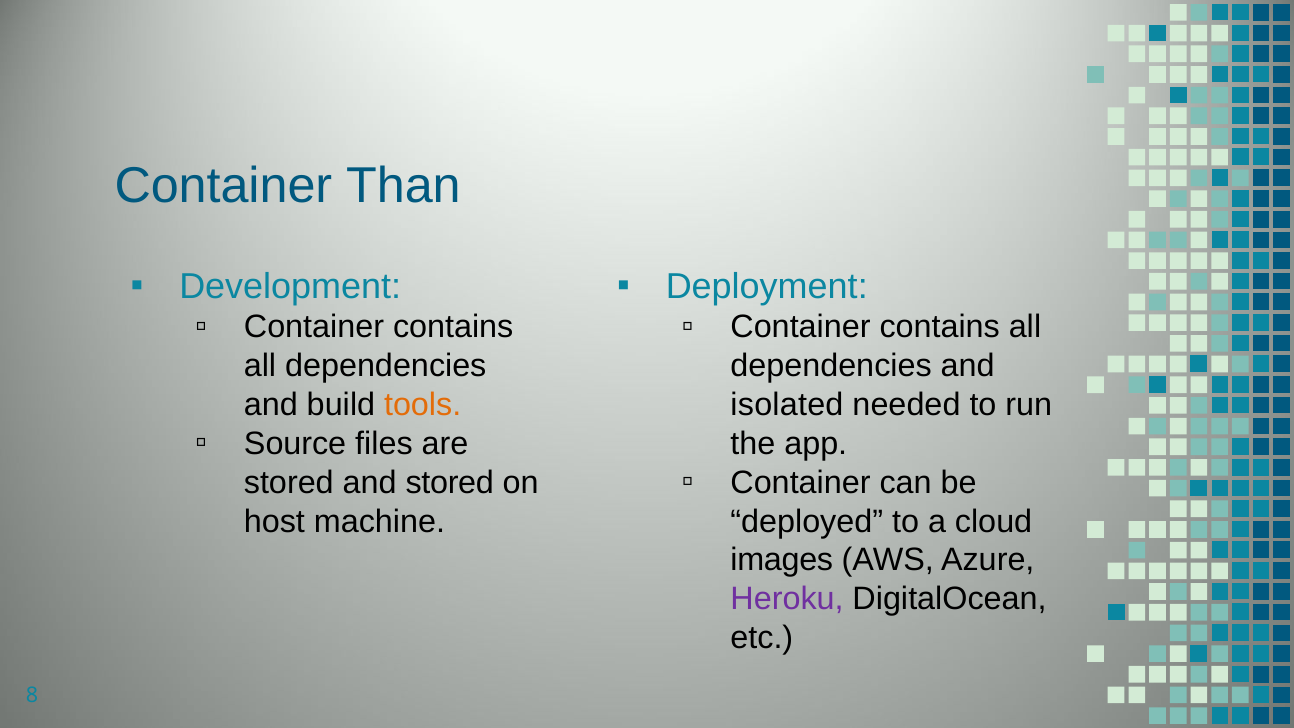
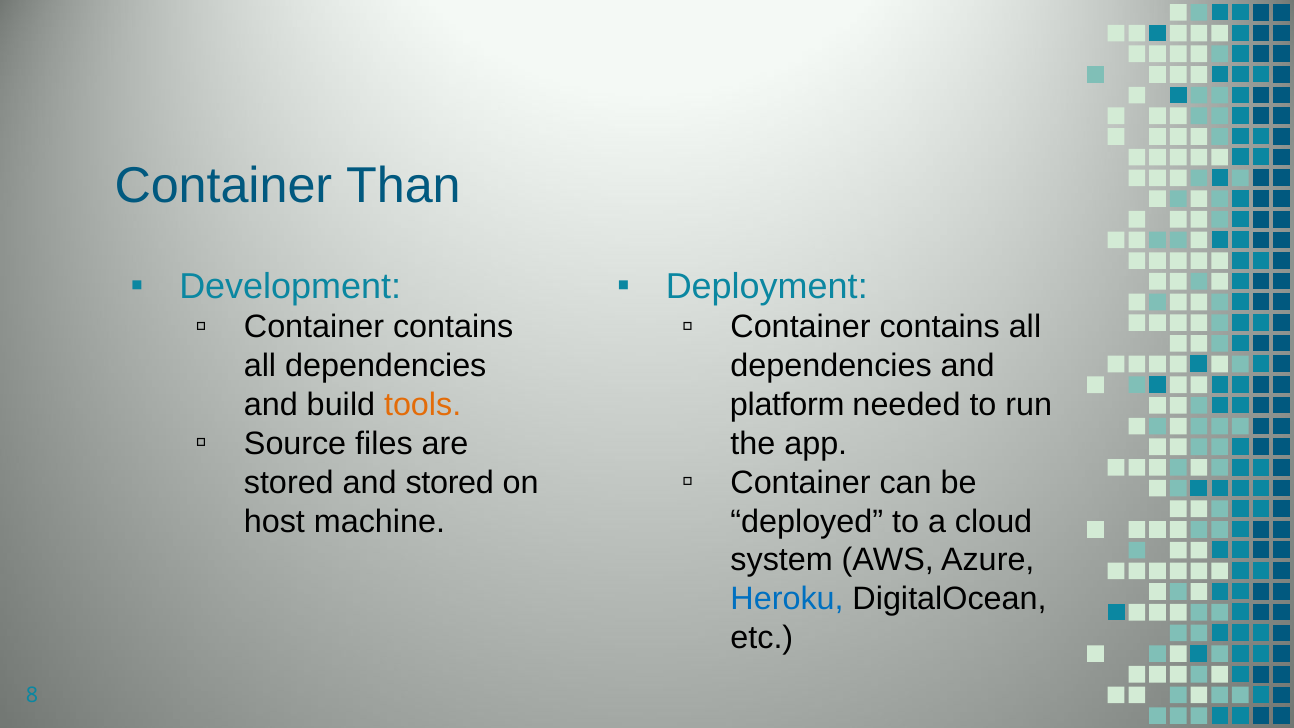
isolated: isolated -> platform (787, 405)
images: images -> system (782, 560)
Heroku colour: purple -> blue (787, 599)
